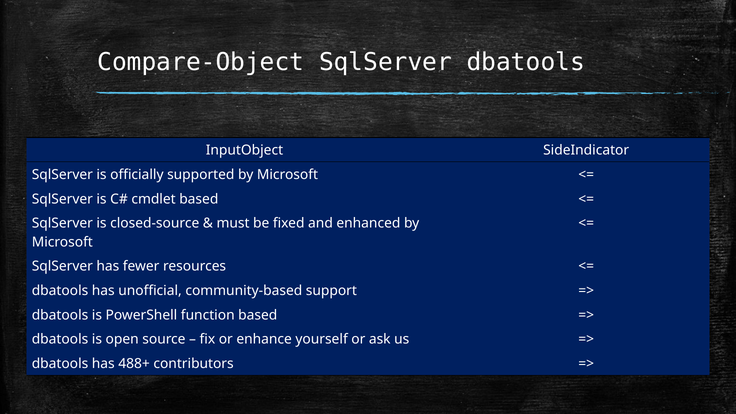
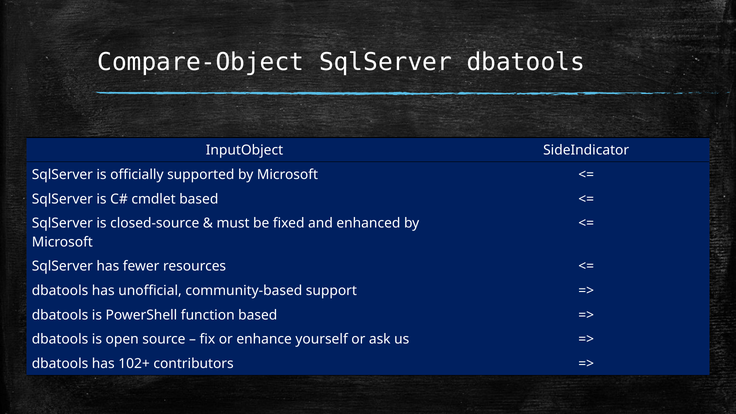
488+: 488+ -> 102+ (134, 364)
